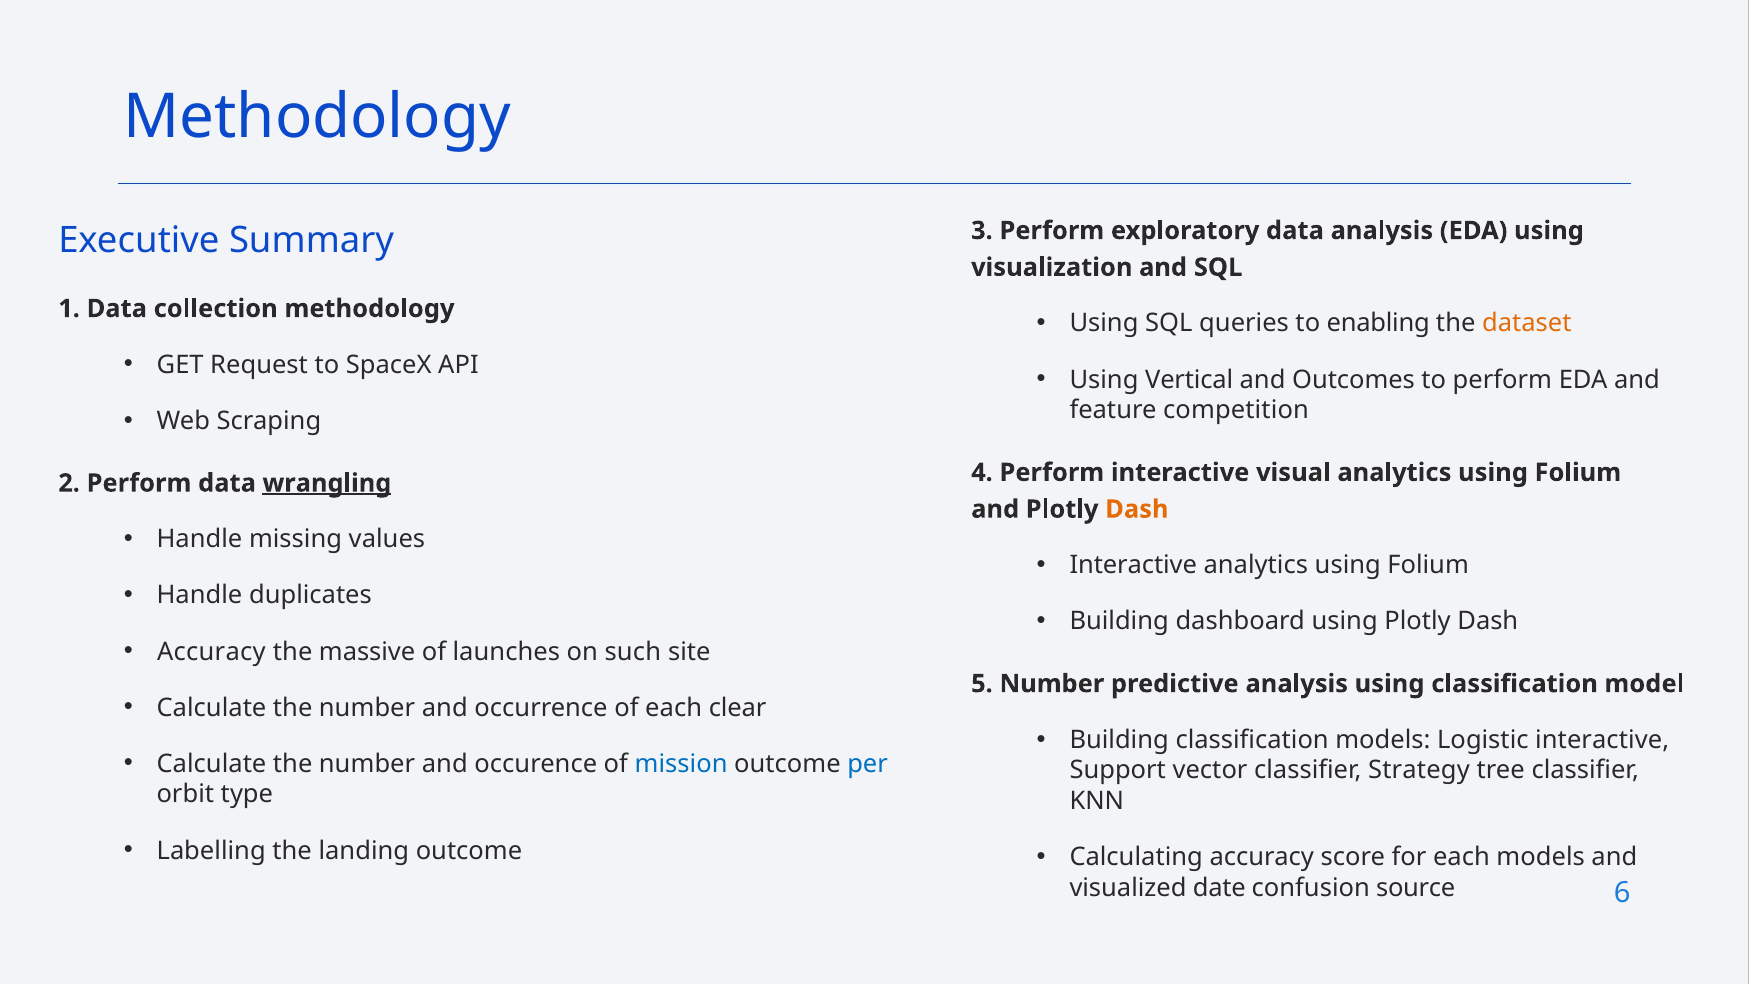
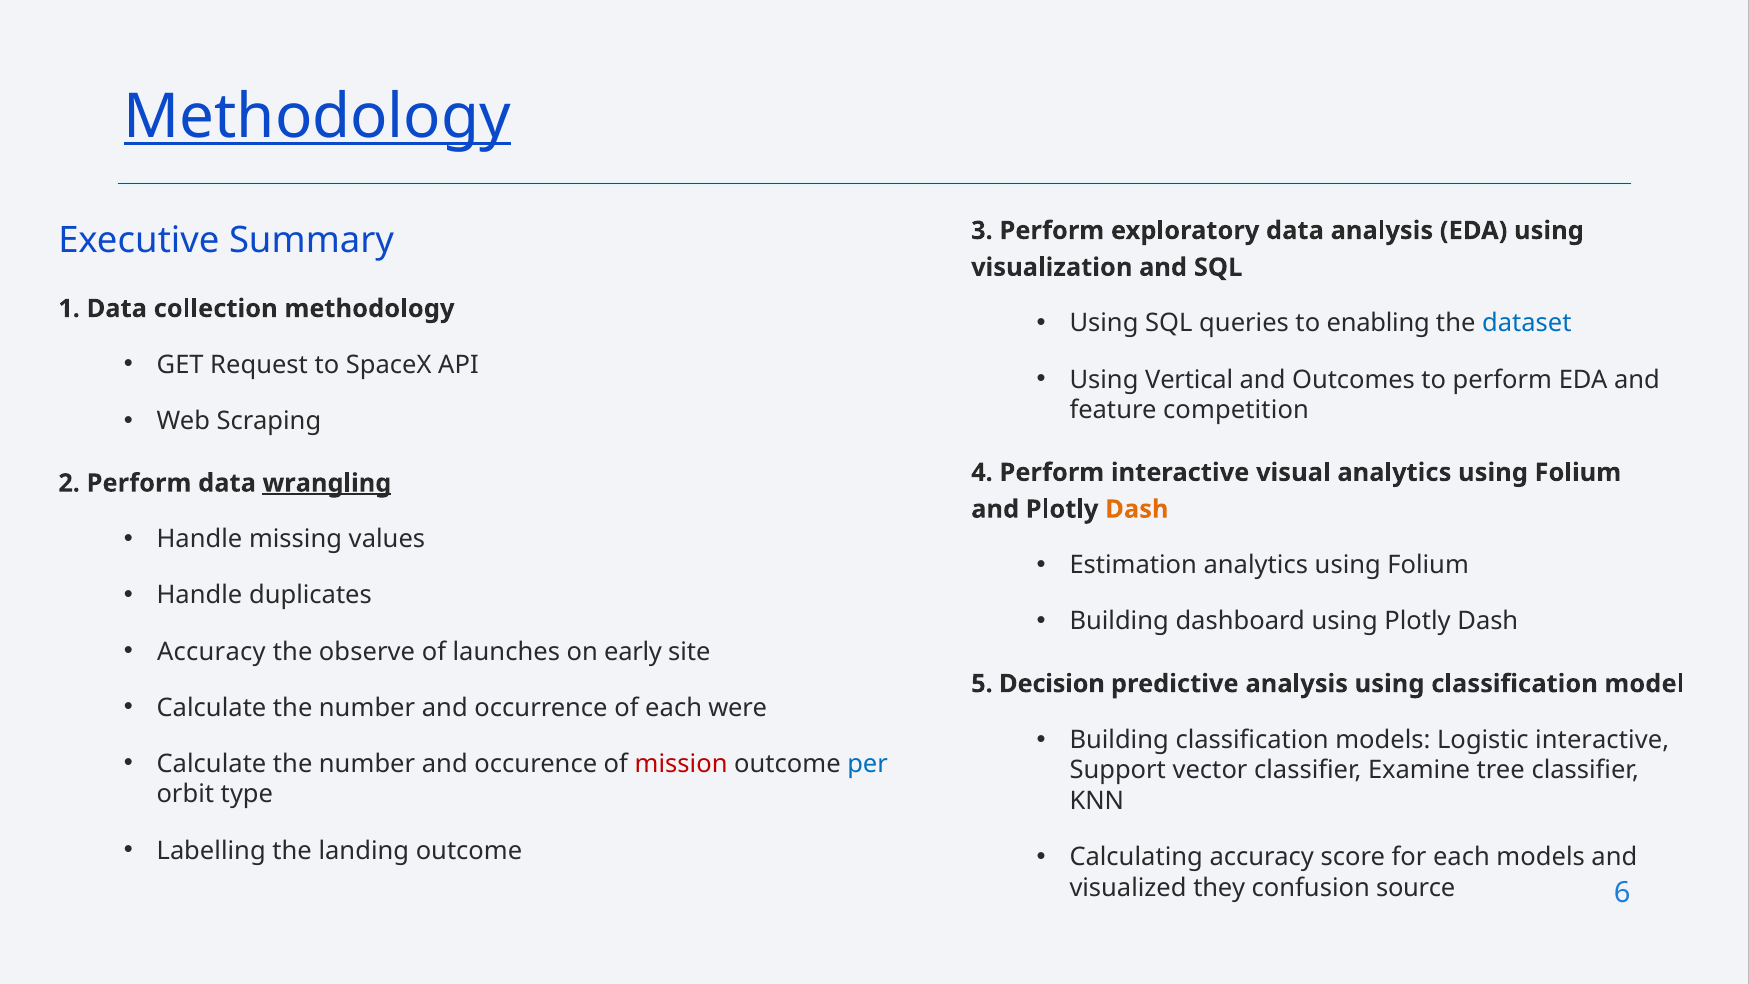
Methodology underline: none -> present (317, 117)
dataset colour: orange -> blue (1527, 323)
Interactive: Interactive -> Estimation (1133, 565)
massive: massive -> observe (367, 651)
such: such -> early (633, 651)
5 Number: Number -> Decision (1052, 684)
clear: clear -> were (738, 708)
mission colour: blue -> red (681, 764)
Strategy: Strategy -> Examine (1419, 770)
date: date -> they (1219, 888)
